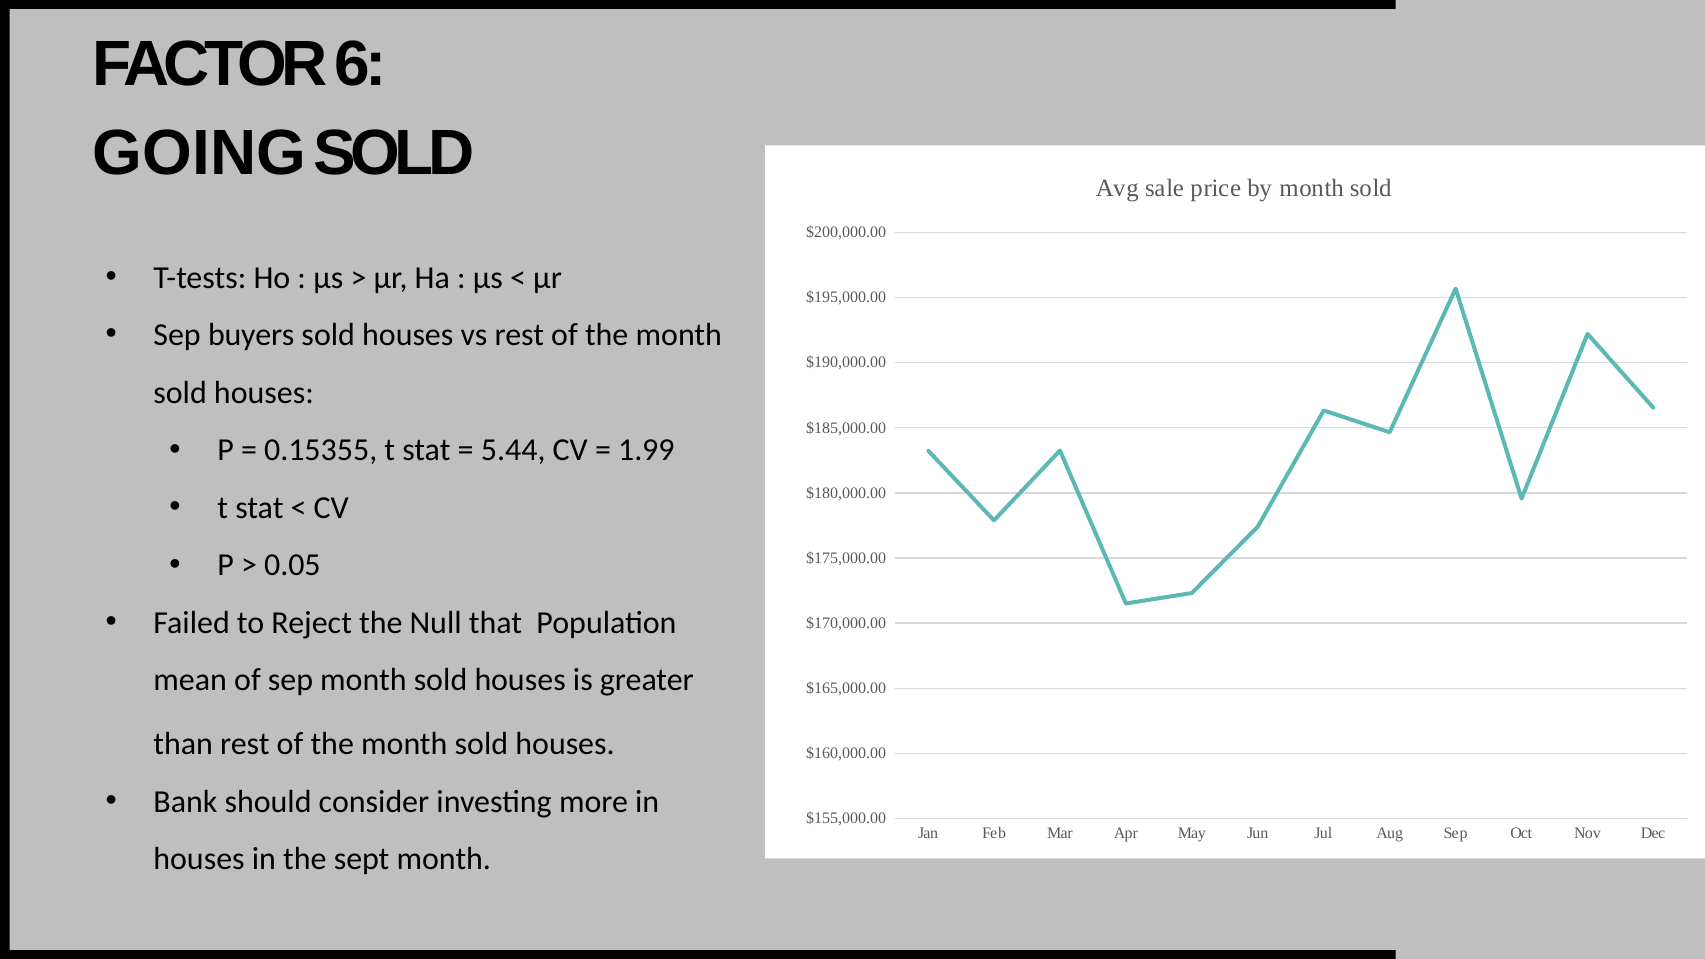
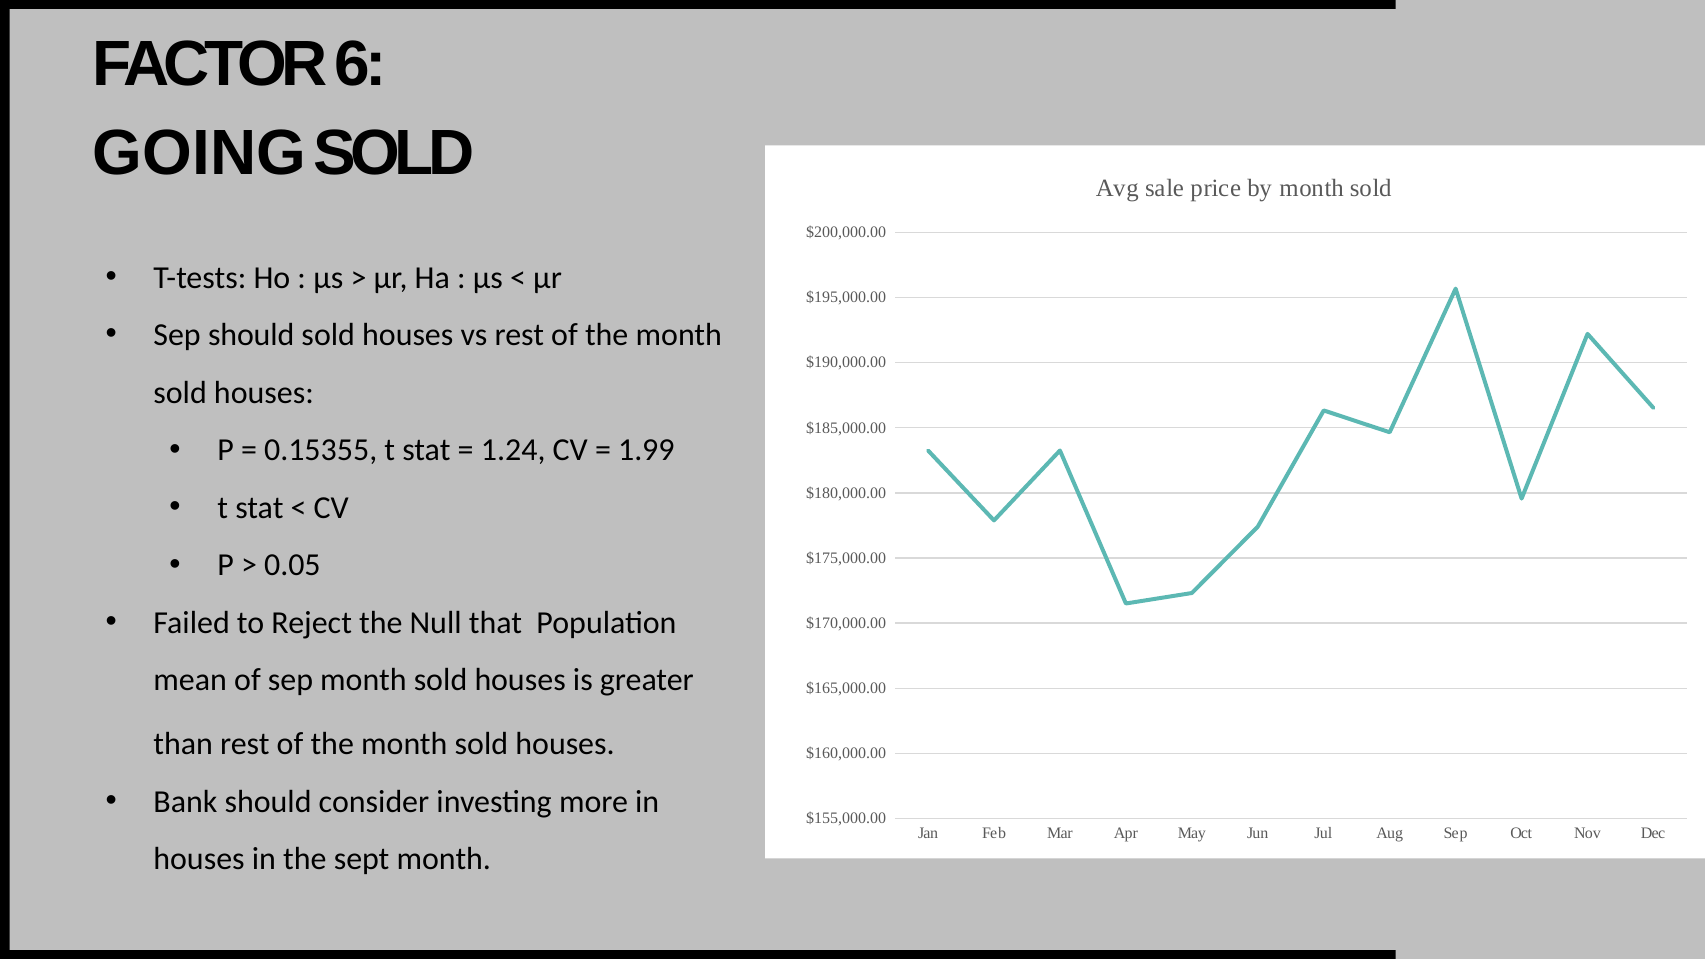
Sep buyers: buyers -> should (251, 335)
5.44: 5.44 -> 1.24 (513, 450)
